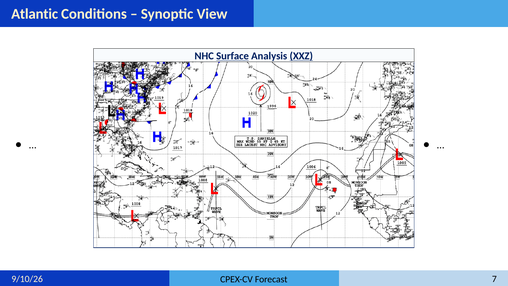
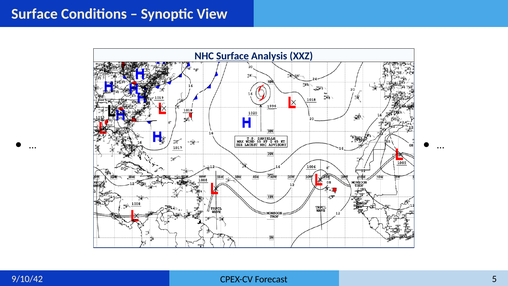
Atlantic: Atlantic -> Surface (34, 14)
XXZ underline: present -> none (301, 56)
9/10/26: 9/10/26 -> 9/10/42 (27, 279)
7: 7 -> 5 (494, 279)
